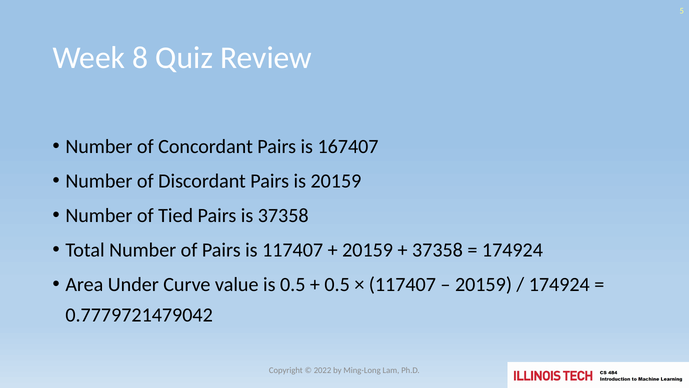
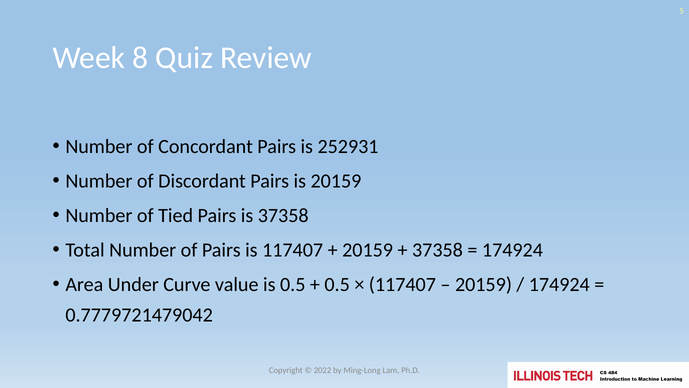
167407: 167407 -> 252931 (348, 147)
